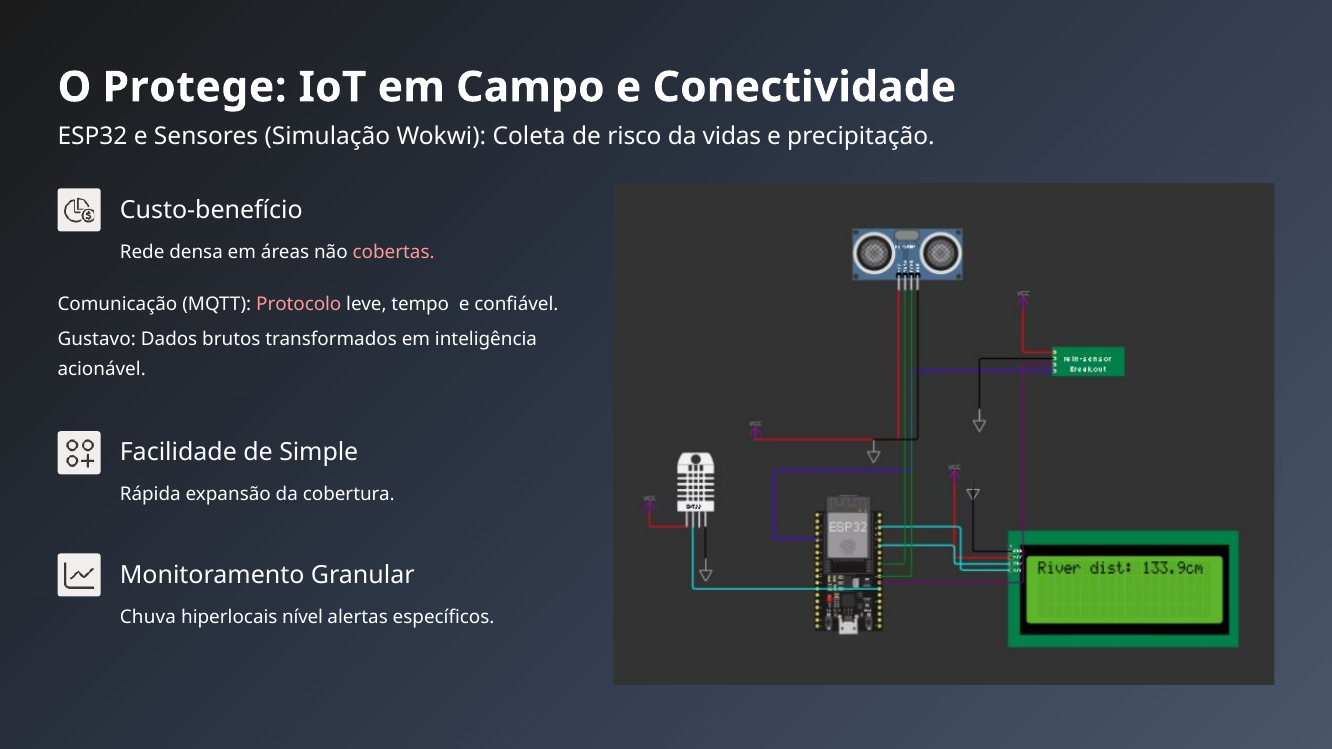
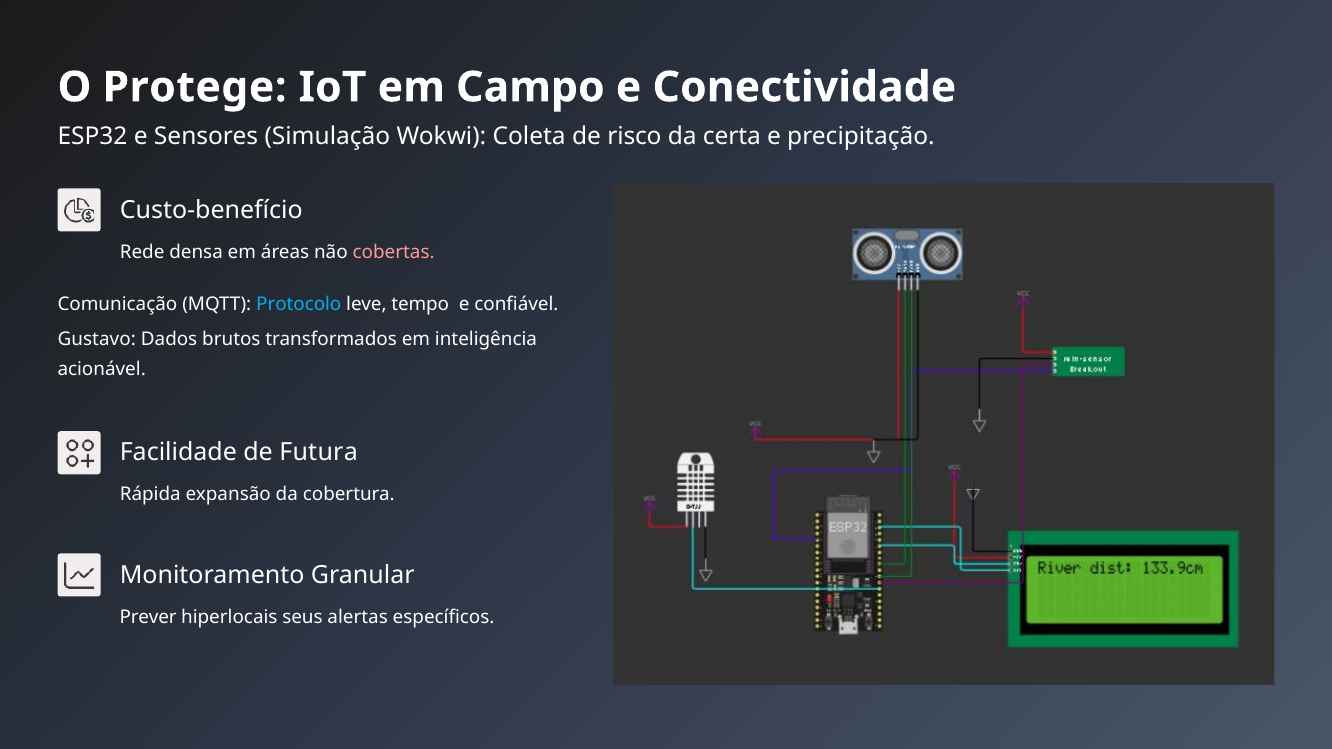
vidas: vidas -> certa (732, 136)
Protocolo colour: pink -> light blue (299, 304)
Simple: Simple -> Futura (319, 452)
Chuva: Chuva -> Prever (148, 617)
nível: nível -> seus (303, 617)
